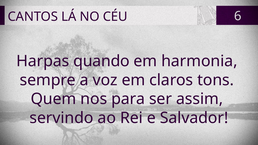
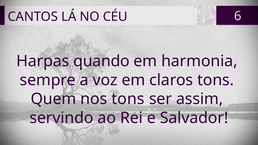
nos para: para -> tons (128, 99)
